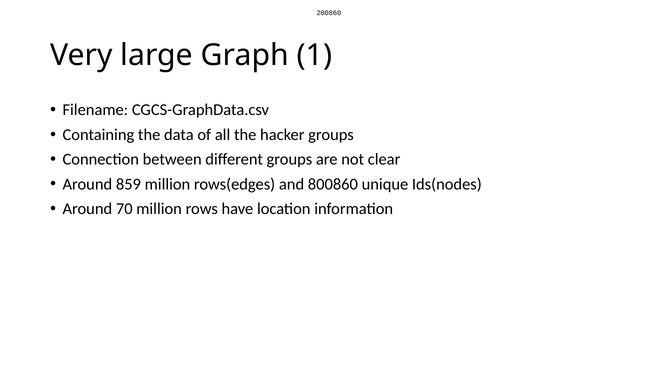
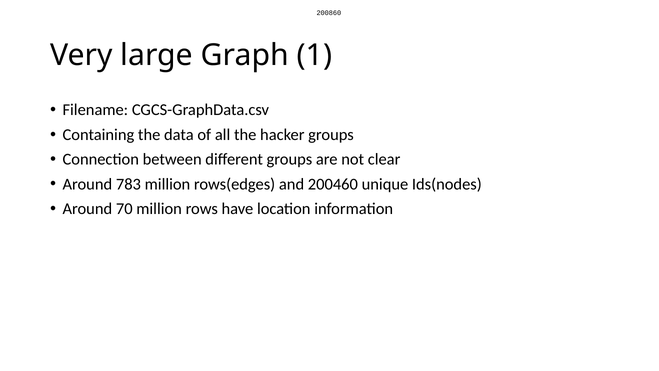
859: 859 -> 783 (128, 184)
800860: 800860 -> 200460 (333, 184)
